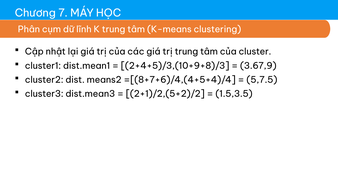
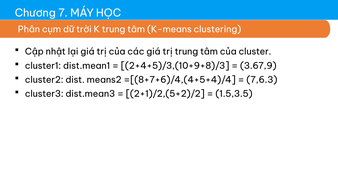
lĩnh: lĩnh -> trời (84, 30)
5,7.5: 5,7.5 -> 7,6.3 (262, 80)
